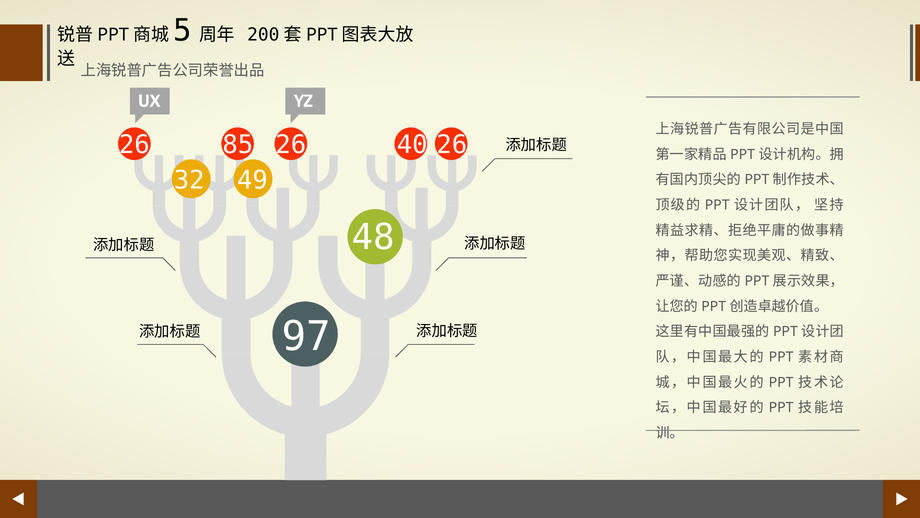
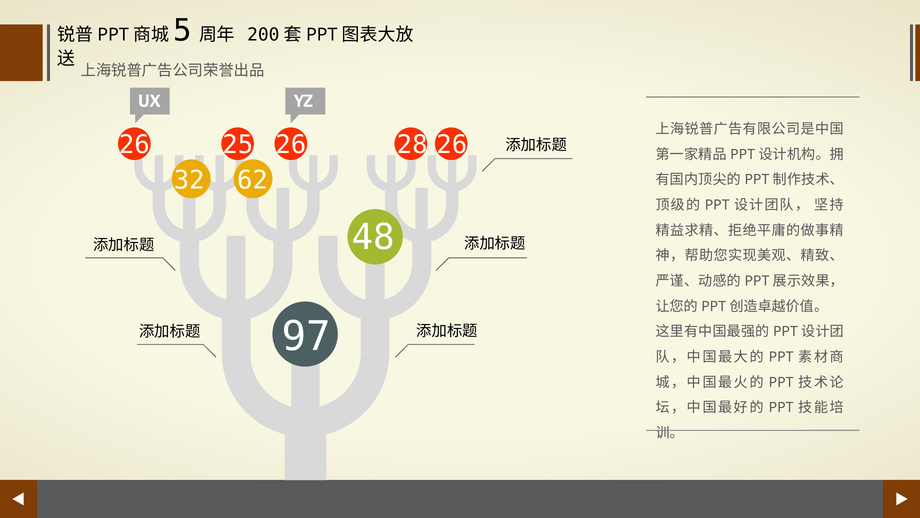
85: 85 -> 25 (238, 145)
40: 40 -> 28 (412, 145)
49: 49 -> 62 (252, 180)
